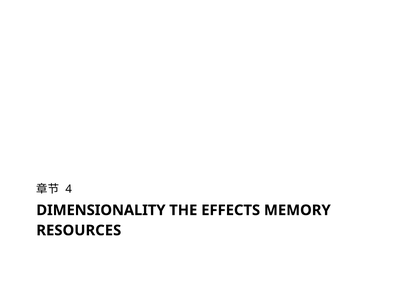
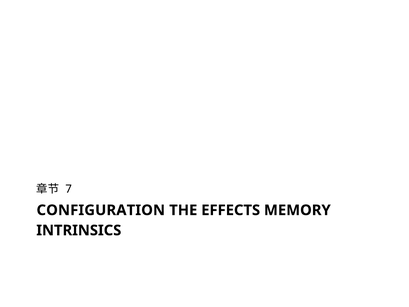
4: 4 -> 7 (69, 189)
DIMENSIONALITY: DIMENSIONALITY -> CONFIGURATION (101, 210)
RESOURCES: RESOURCES -> INTRINSICS (79, 230)
